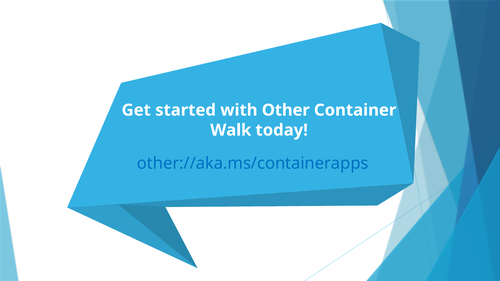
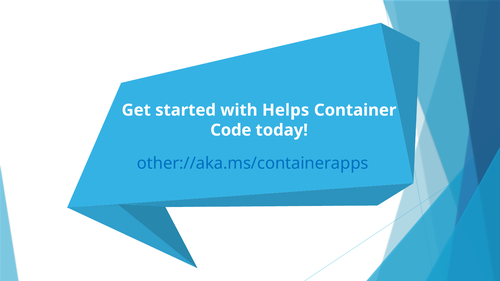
Other: Other -> Helps (286, 110)
Walk: Walk -> Code (231, 130)
